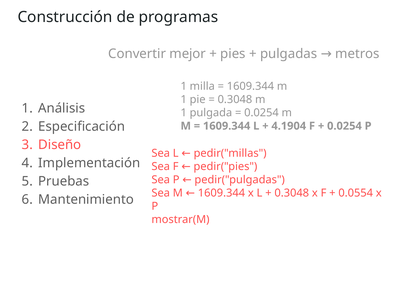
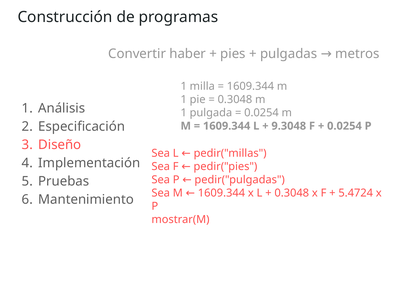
mejor: mejor -> haber (188, 54)
4.1904: 4.1904 -> 9.3048 (289, 126)
0.0554: 0.0554 -> 5.4724 (356, 193)
